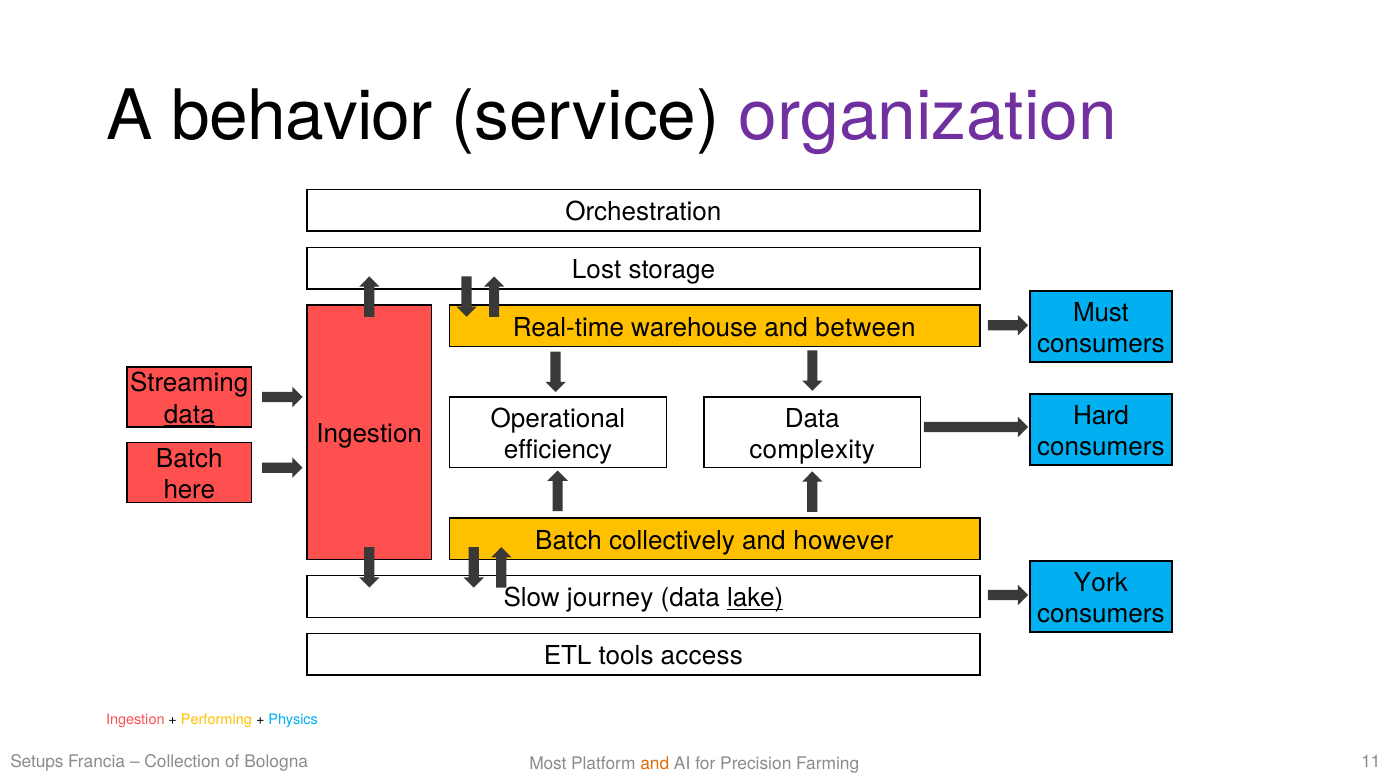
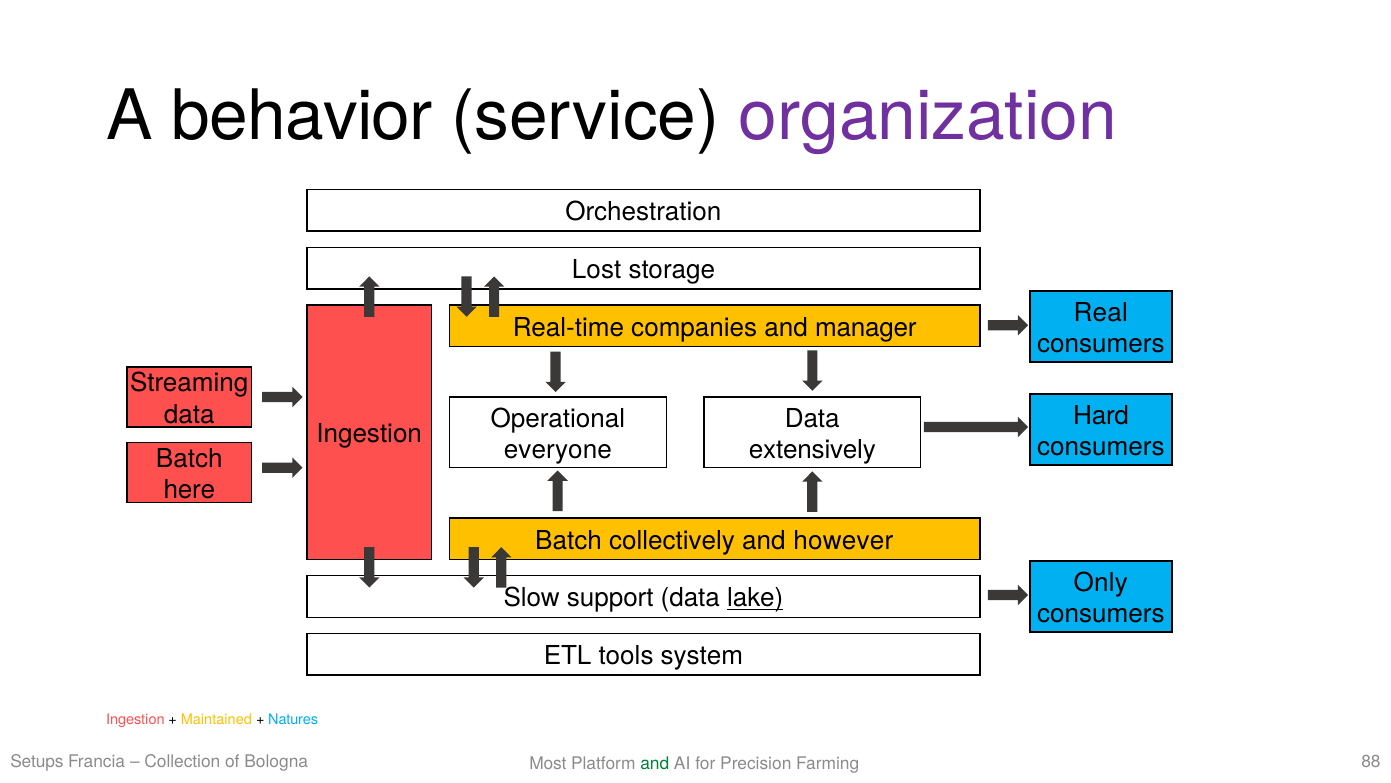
Must: Must -> Real (1101, 312)
warehouse: warehouse -> companies (694, 327)
between: between -> manager (866, 327)
data underline: present -> none (189, 414)
efficiency: efficiency -> everyone (558, 449)
complexity: complexity -> extensively (812, 449)
York: York -> Only (1101, 582)
journey: journey -> support (610, 598)
access: access -> system (702, 655)
Performing: Performing -> Maintained (216, 719)
Physics: Physics -> Natures (293, 719)
11: 11 -> 88 (1371, 761)
and colour: orange -> green (655, 763)
